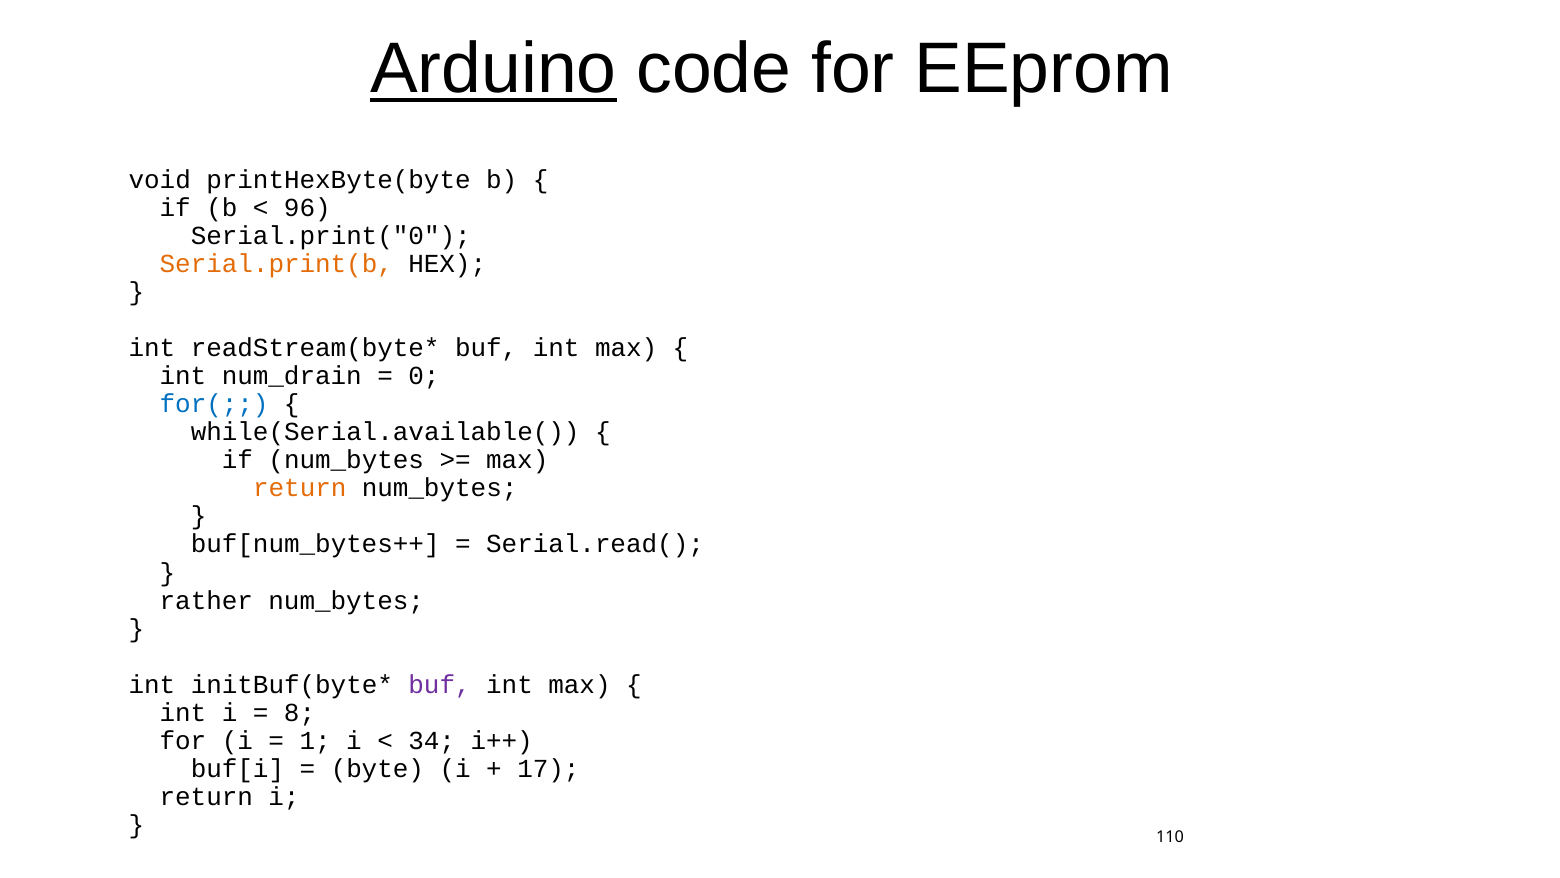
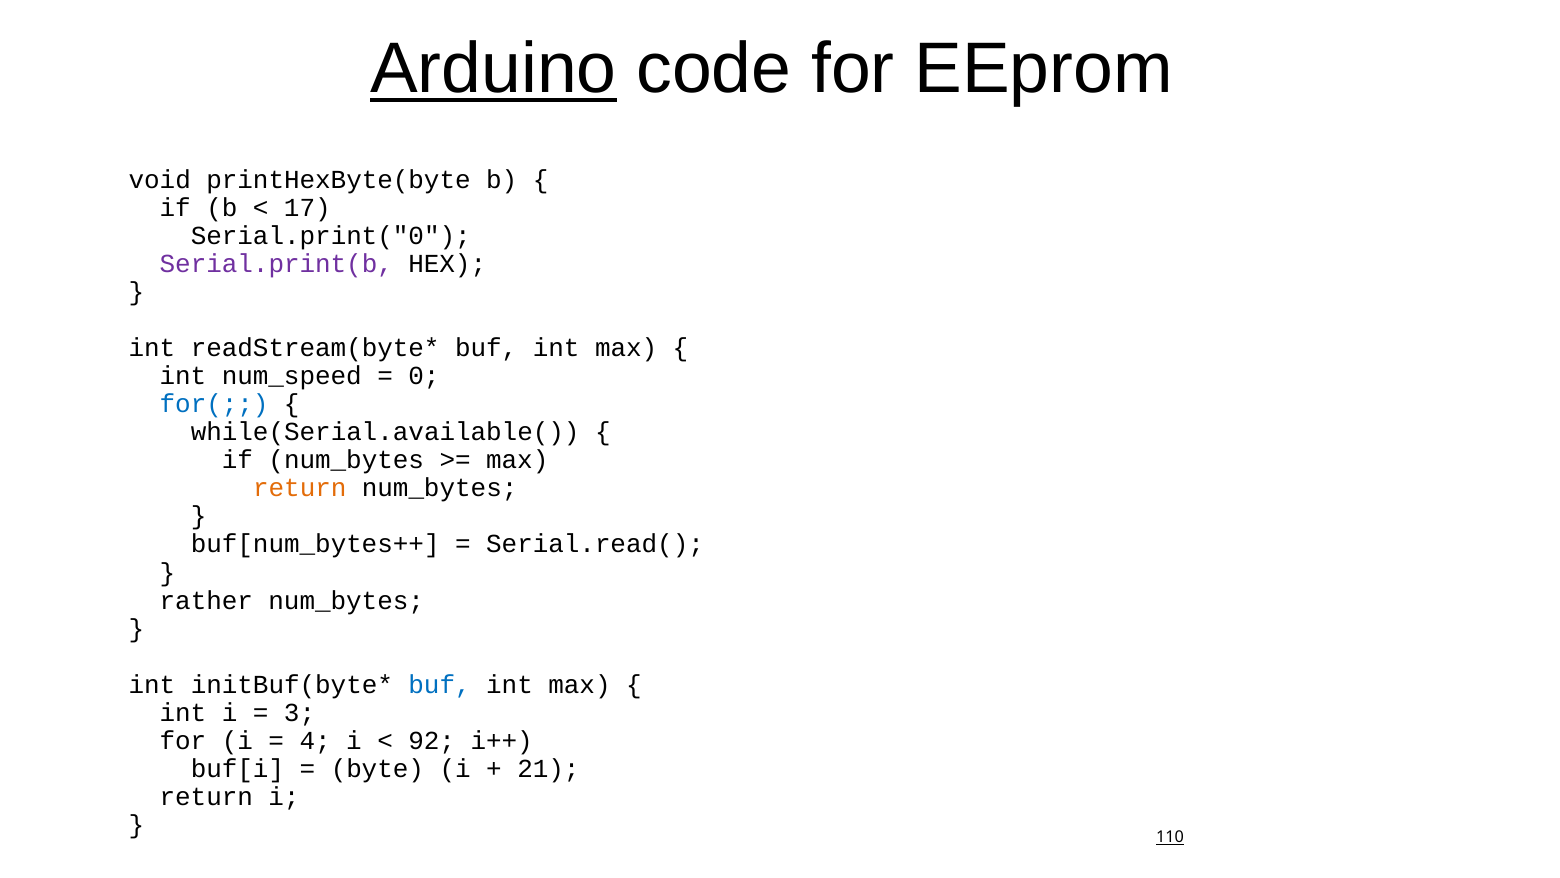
96: 96 -> 17 (307, 207)
Serial.print(b colour: orange -> purple (276, 264)
num_drain: num_drain -> num_speed (292, 376)
buf colour: purple -> blue (440, 684)
8: 8 -> 3 (300, 712)
1: 1 -> 4 (315, 740)
34: 34 -> 92 (432, 740)
17: 17 -> 21 (548, 768)
110 underline: none -> present (1170, 837)
